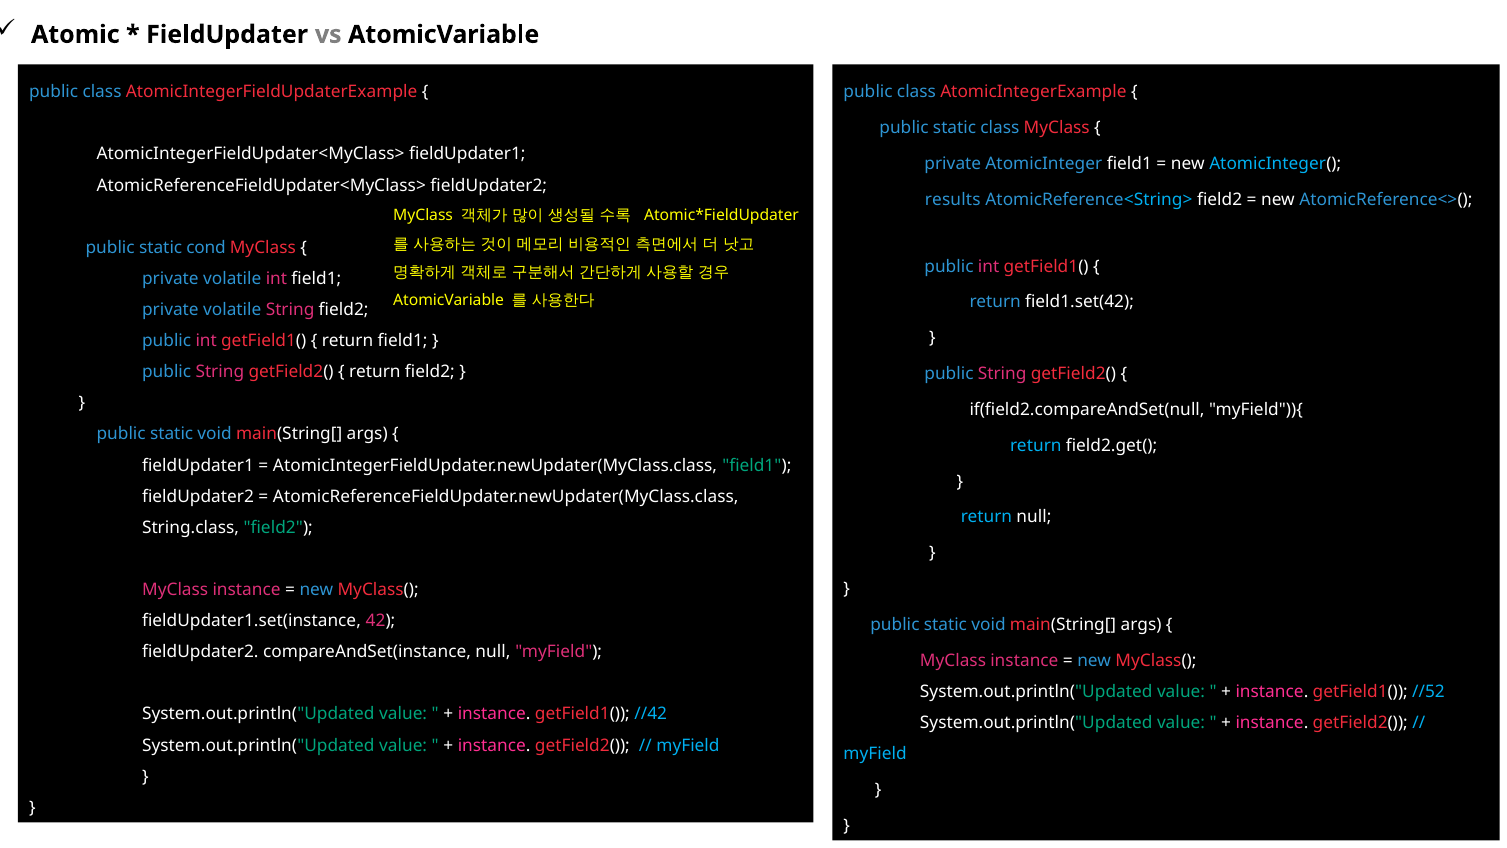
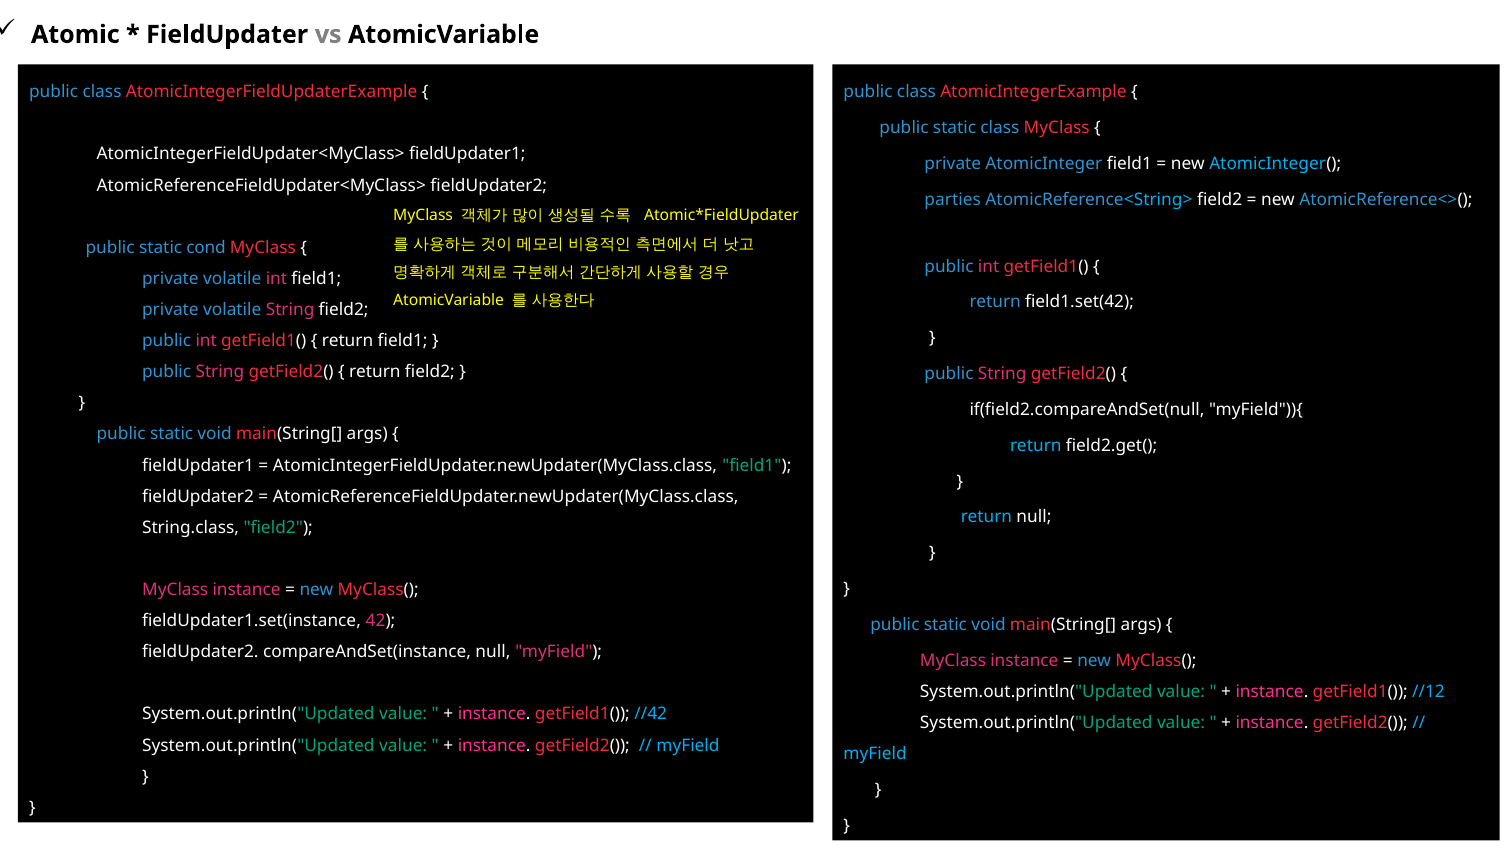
results: results -> parties (953, 199)
//52: //52 -> //12 (1428, 691)
